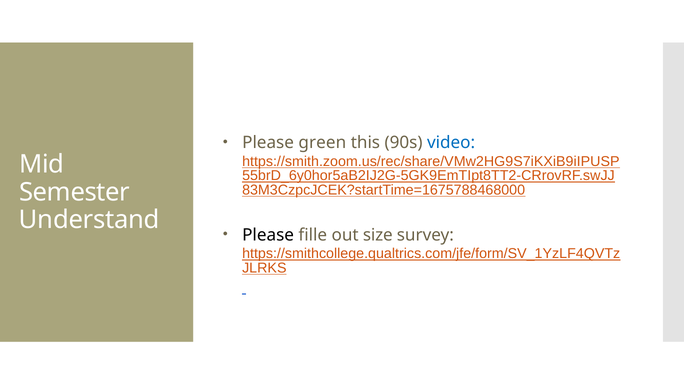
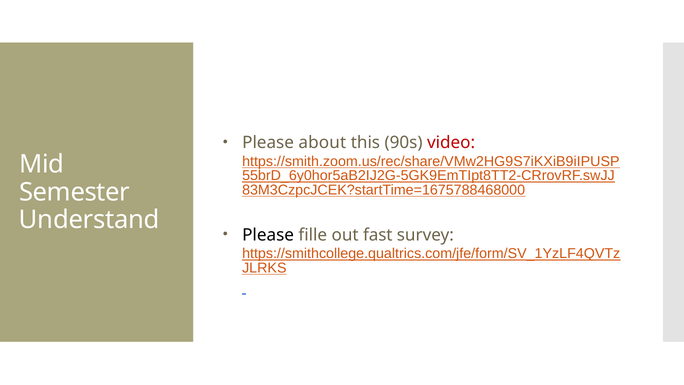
green: green -> about (322, 143)
video colour: blue -> red (451, 143)
size: size -> fast (378, 235)
